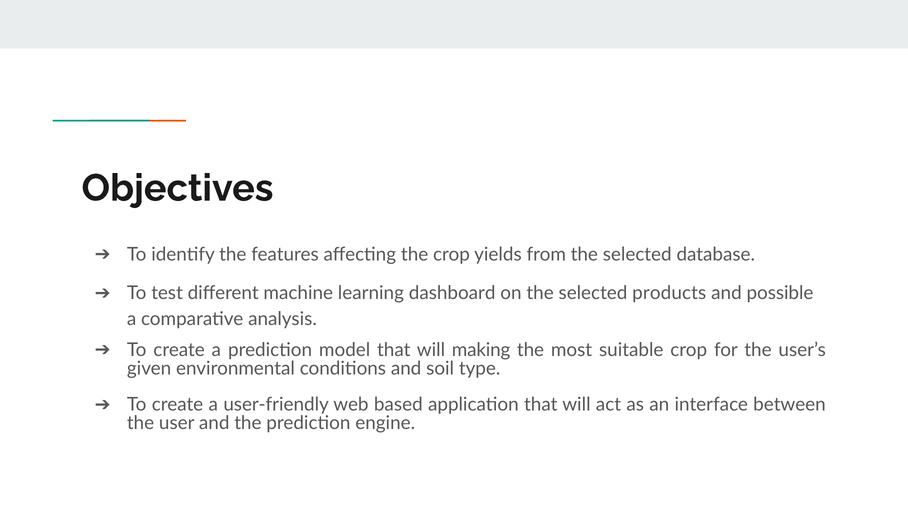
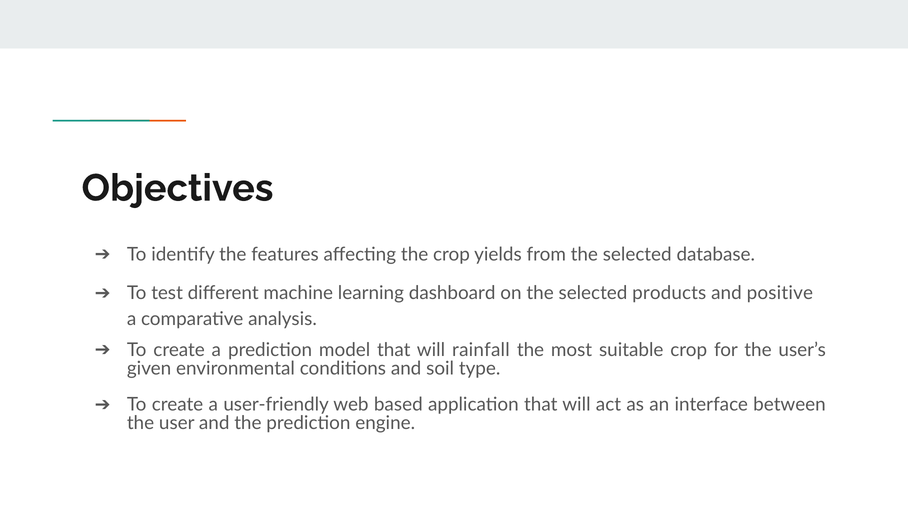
possible: possible -> positive (780, 293)
making: making -> rainfall (481, 350)
